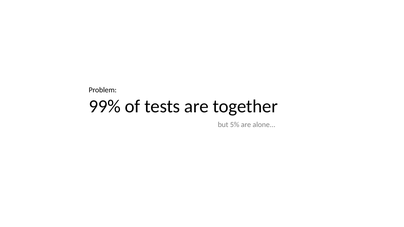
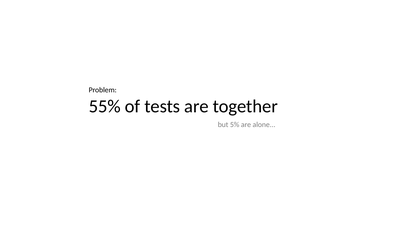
99%: 99% -> 55% (105, 106)
